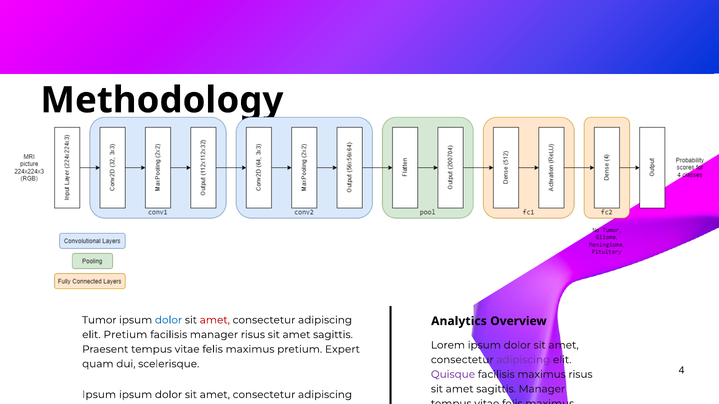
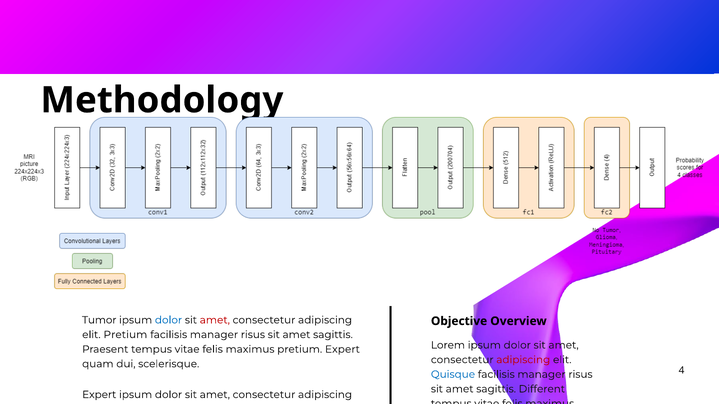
Analytics: Analytics -> Objective (459, 321)
adipiscing colour: purple -> red (523, 360)
Quisque colour: purple -> blue (453, 375)
maximus: maximus -> manager (542, 375)
sagittis Manager: Manager -> Different (542, 389)
Ipsum: Ipsum -> Expert (99, 395)
